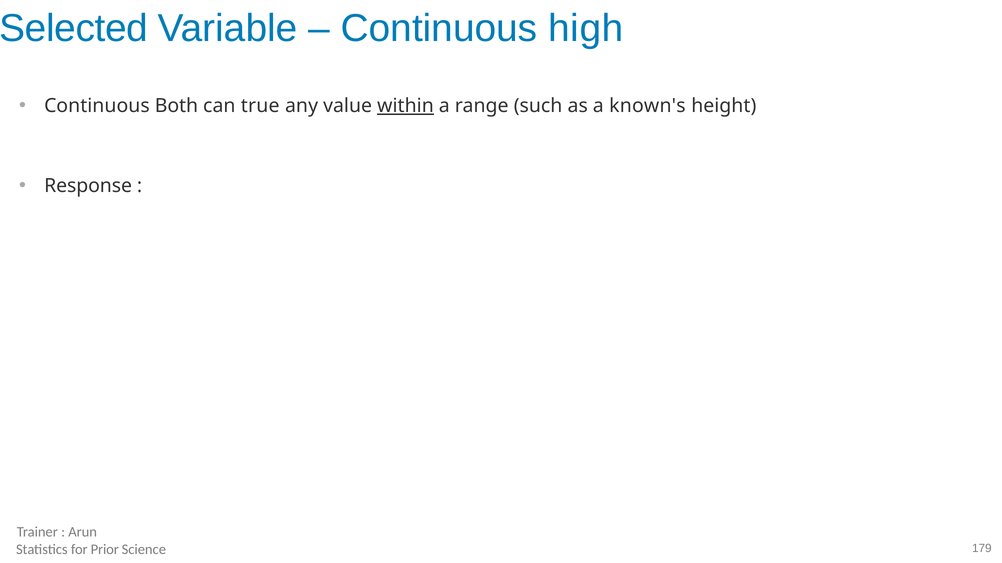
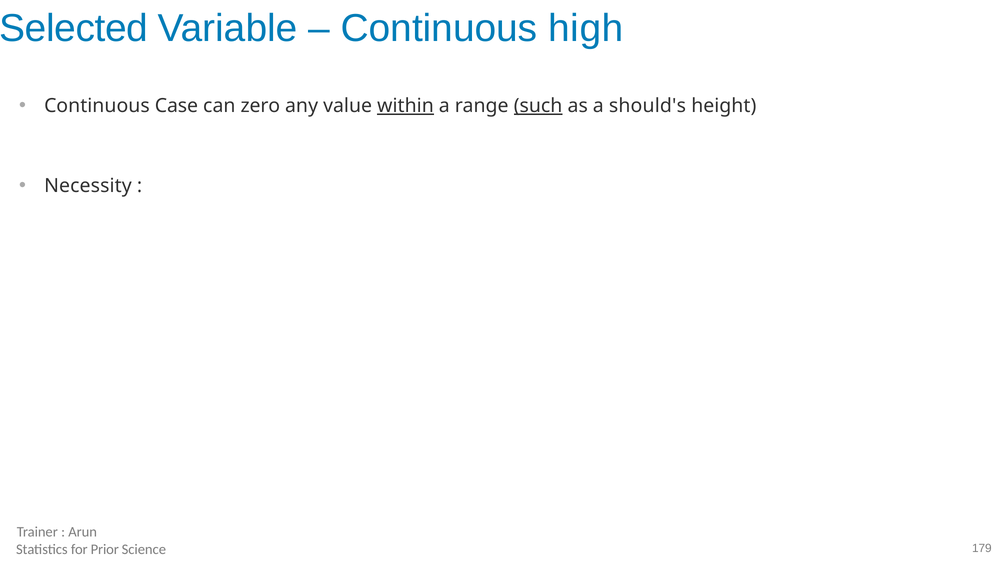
Both: Both -> Case (176, 106)
true: true -> zero (260, 106)
such underline: none -> present (538, 106)
known's: known's -> should's (647, 106)
Response: Response -> Necessity (88, 186)
